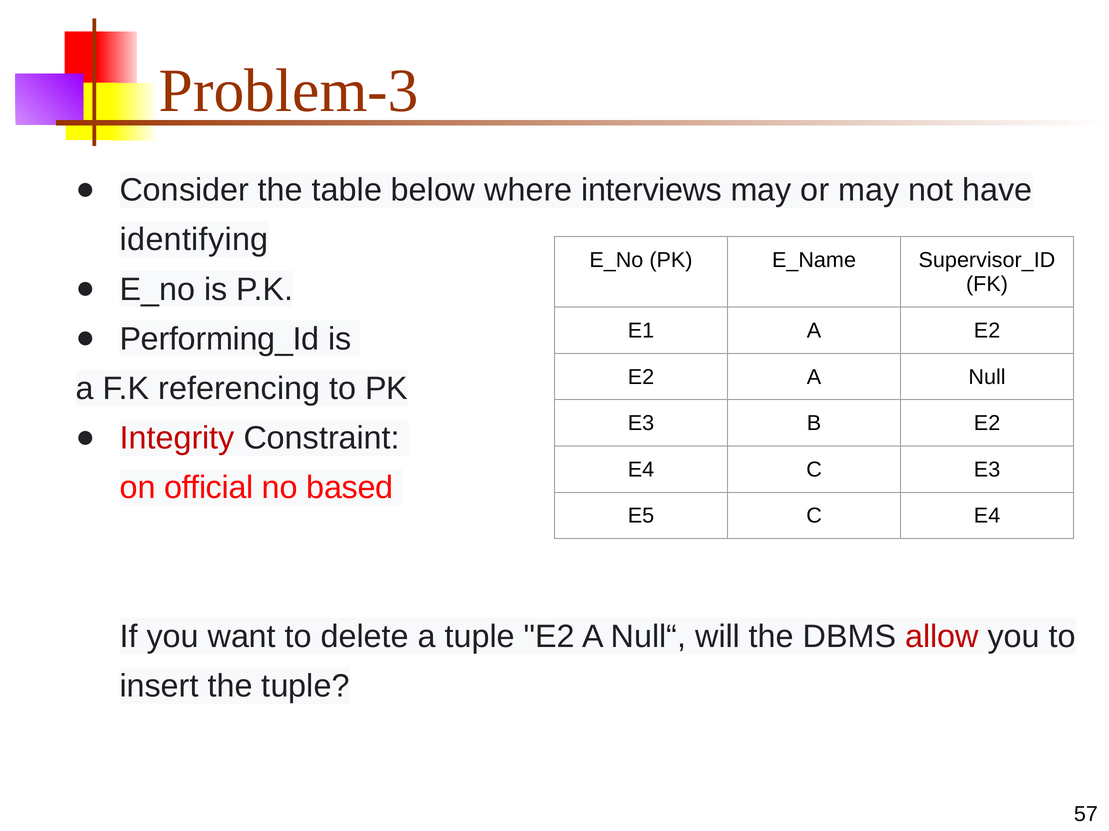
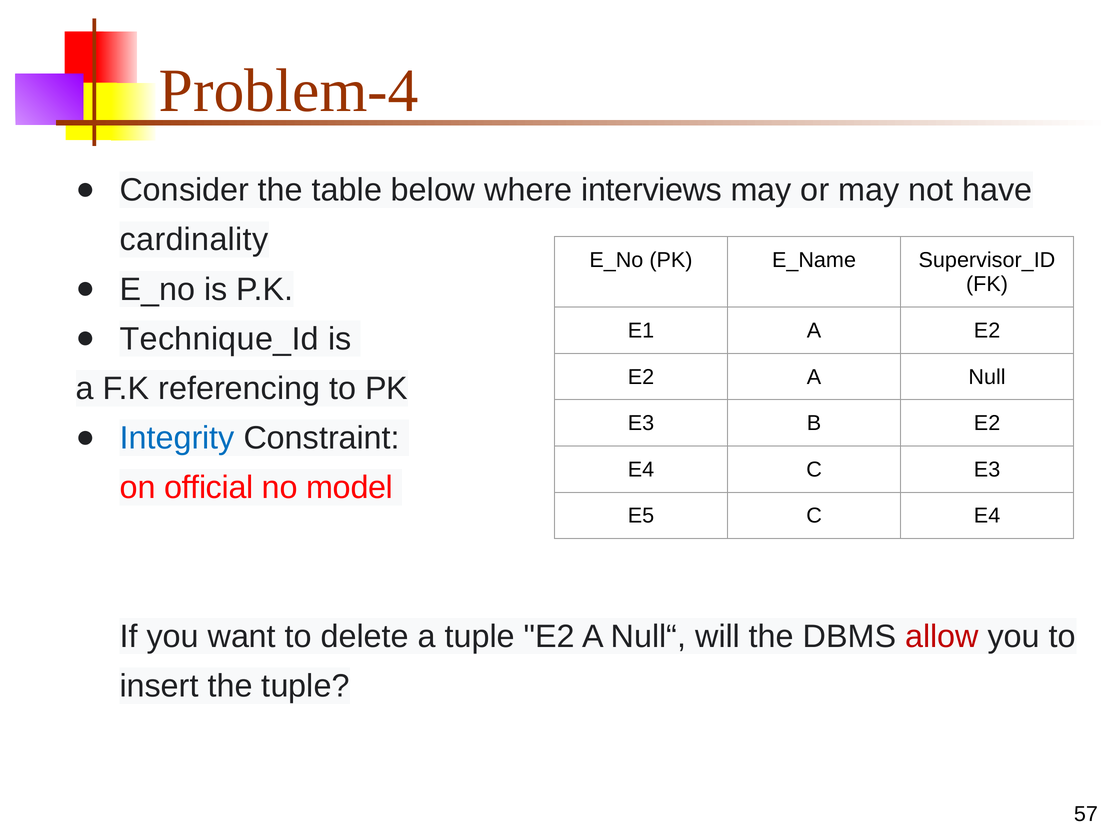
Problem-3: Problem-3 -> Problem-4 (289, 91)
identifying: identifying -> cardinality (194, 240)
Performing_Id: Performing_Id -> Technique_Id (219, 339)
Integrity colour: red -> blue (177, 439)
based: based -> model (350, 488)
